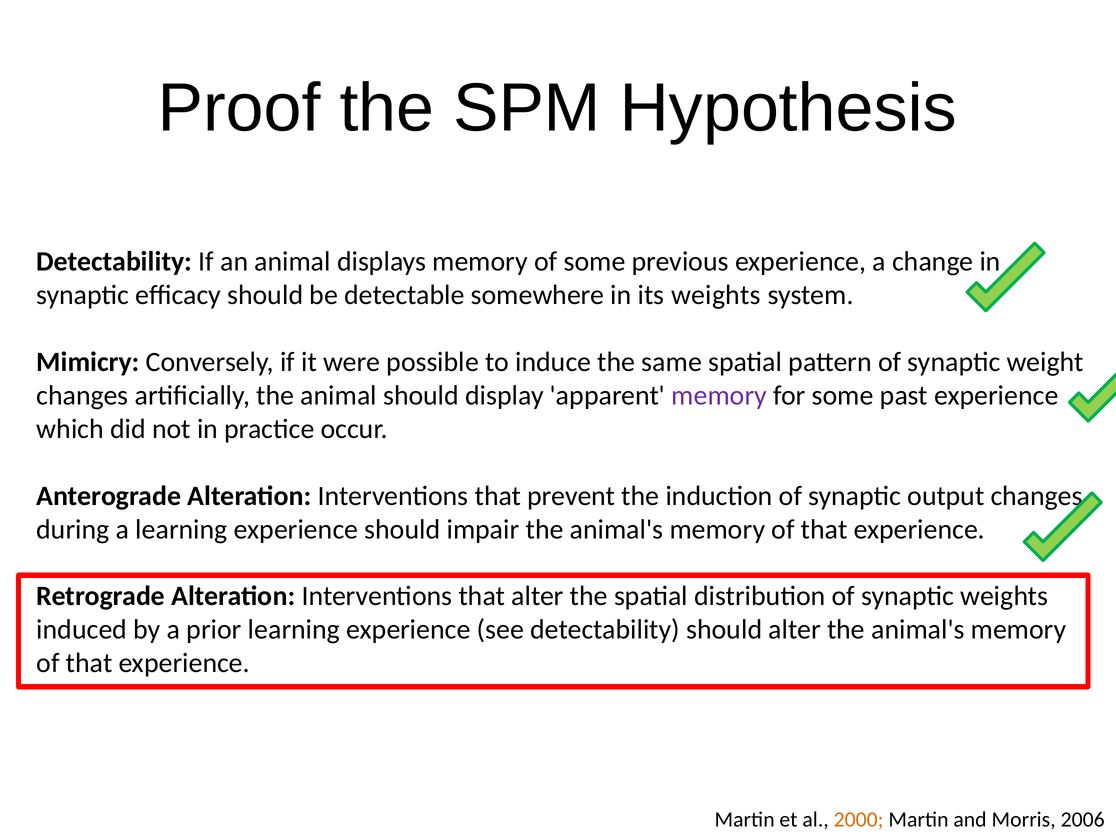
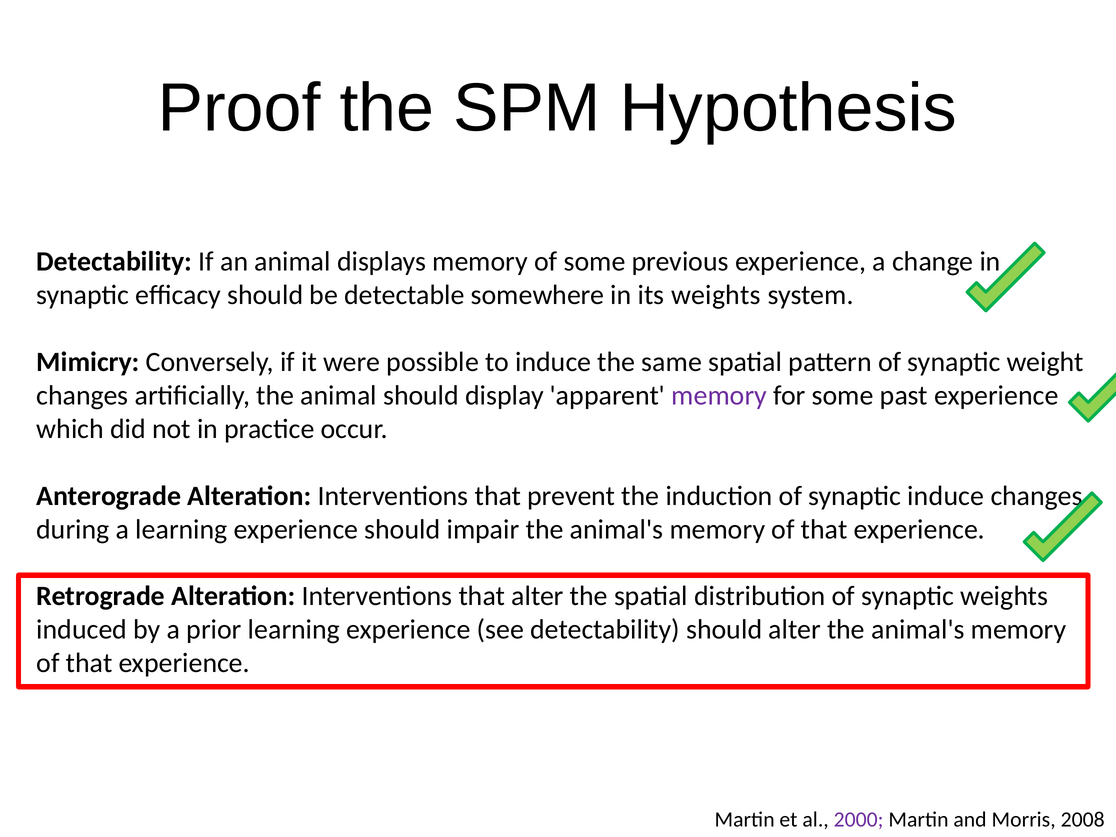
synaptic output: output -> induce (946, 496)
2000 colour: orange -> purple (859, 819)
2006: 2006 -> 2008 (1083, 819)
